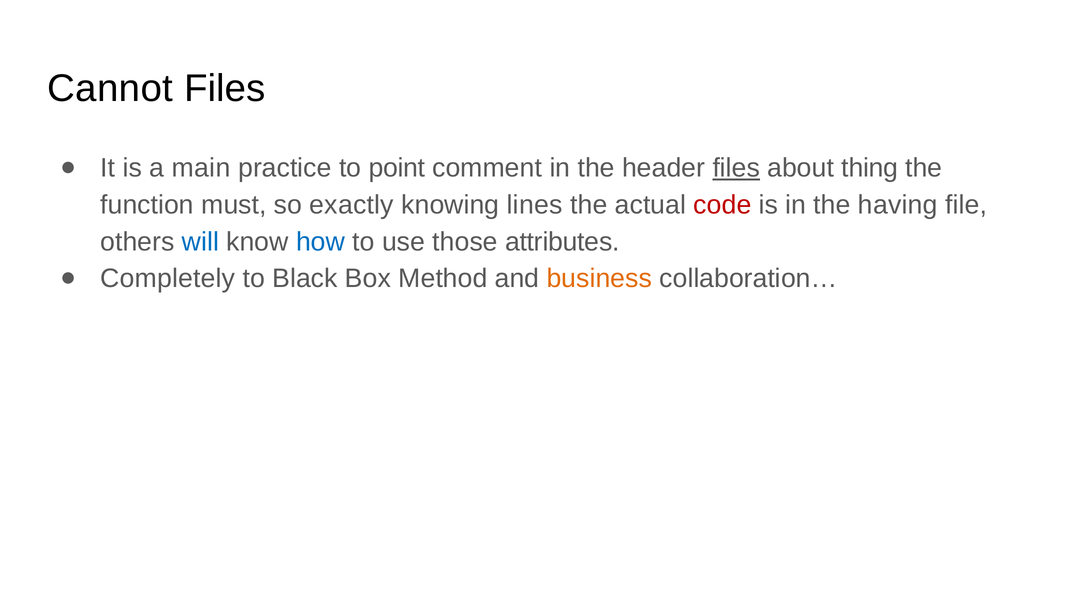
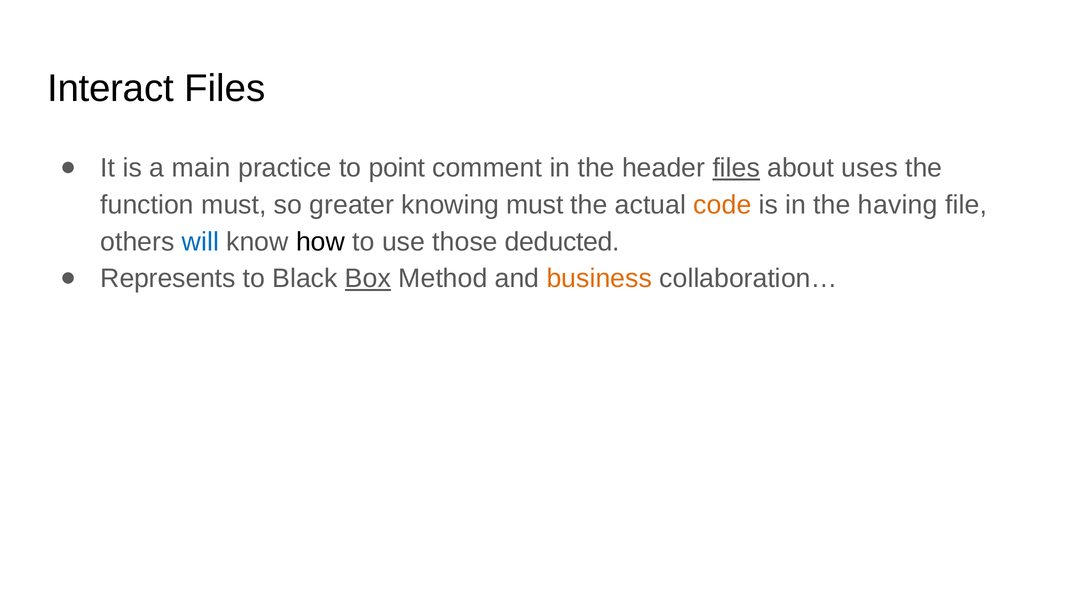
Cannot: Cannot -> Interact (110, 88)
thing: thing -> uses (870, 168)
exactly: exactly -> greater (352, 205)
knowing lines: lines -> must (535, 205)
code colour: red -> orange (722, 205)
how colour: blue -> black (321, 242)
attributes: attributes -> deducted (562, 242)
Completely: Completely -> Represents (168, 278)
Box underline: none -> present (368, 278)
